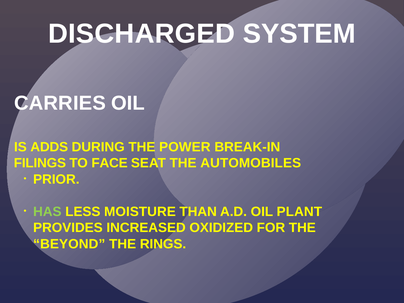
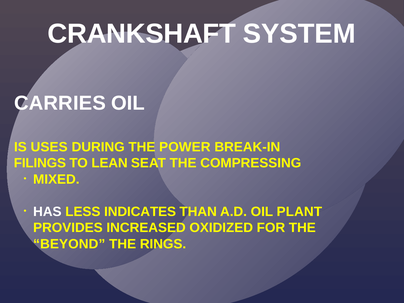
DISCHARGED: DISCHARGED -> CRANKSHAFT (142, 34)
ADDS: ADDS -> USES (49, 147)
FACE: FACE -> LEAN (110, 163)
AUTOMOBILES: AUTOMOBILES -> COMPRESSING (251, 163)
PRIOR: PRIOR -> MIXED (56, 179)
HAS colour: light green -> white (47, 212)
MOISTURE: MOISTURE -> INDICATES (140, 212)
